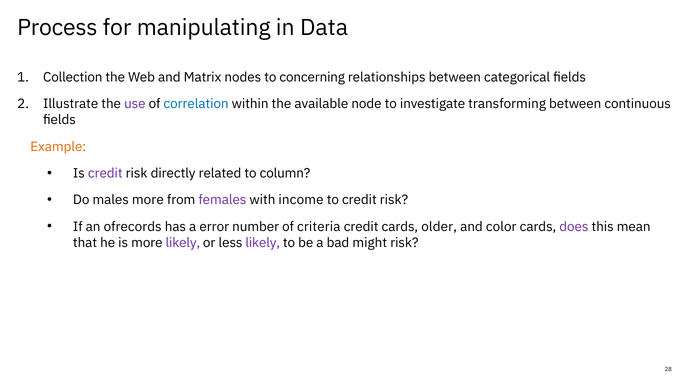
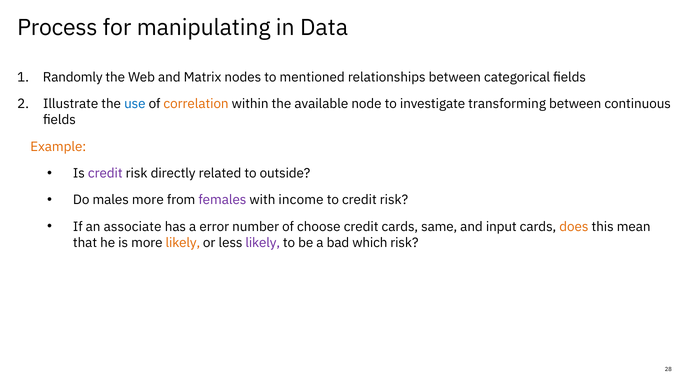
Collection: Collection -> Randomly (73, 77)
concerning: concerning -> mentioned (312, 77)
use colour: purple -> blue (135, 104)
correlation colour: blue -> orange (196, 104)
column: column -> outside (285, 173)
ofrecords: ofrecords -> associate (133, 226)
criteria: criteria -> choose (319, 226)
older: older -> same (439, 226)
color: color -> input (501, 226)
does colour: purple -> orange (574, 226)
likely colour: purple -> orange (183, 242)
might: might -> which (370, 242)
